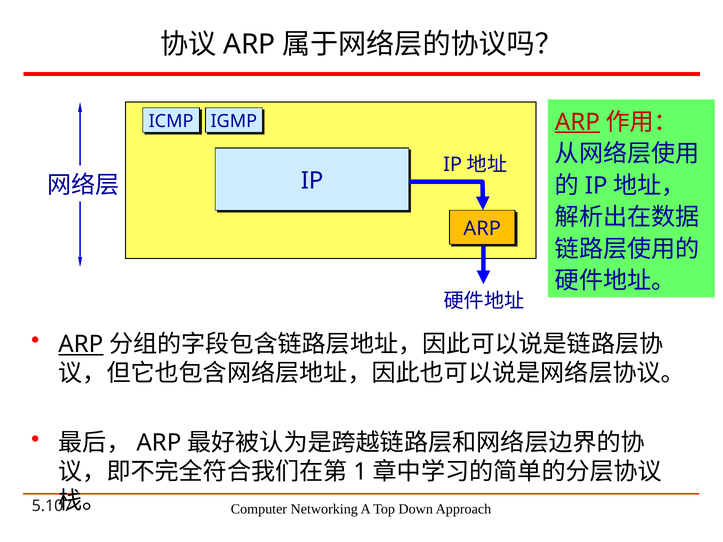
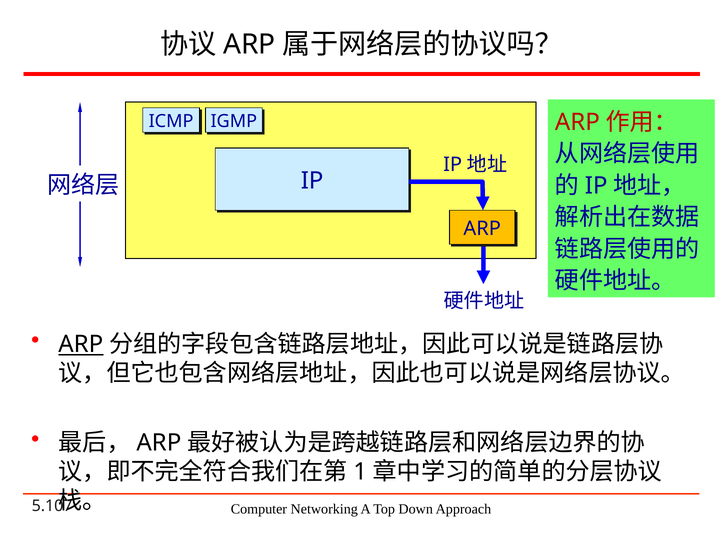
ARP underline: present -> none (577, 122)
